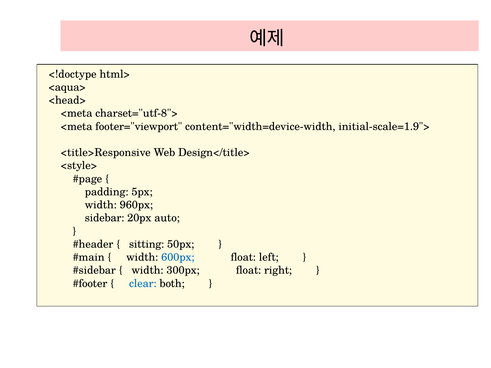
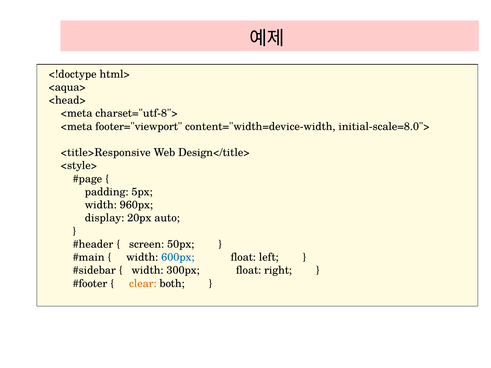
initial-scale=1.9">: initial-scale=1.9"> -> initial-scale=8.0"> (384, 127)
sidebar: sidebar -> display (105, 218)
sitting: sitting -> screen (147, 244)
clear colour: blue -> orange (143, 284)
